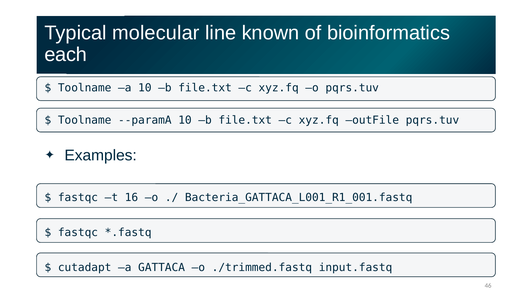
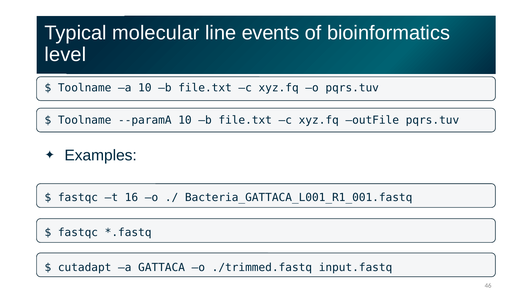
known: known -> events (271, 33)
each: each -> level (65, 54)
